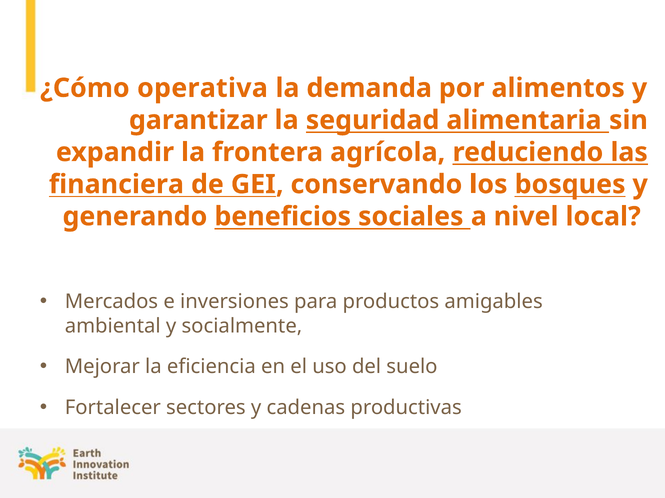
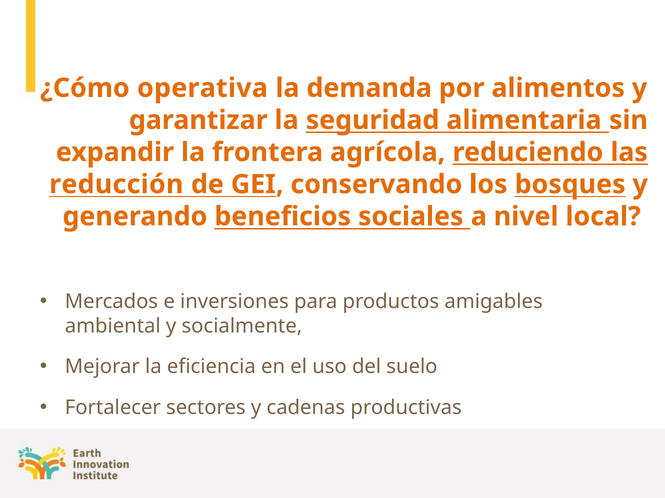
financiera: financiera -> reducción (116, 185)
